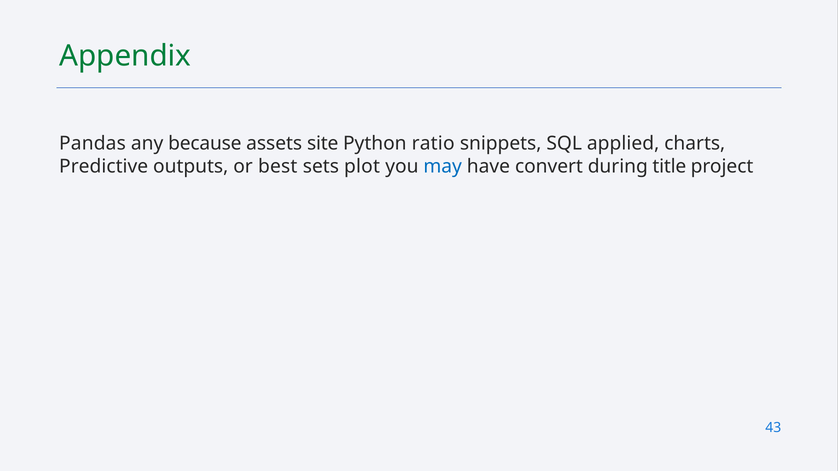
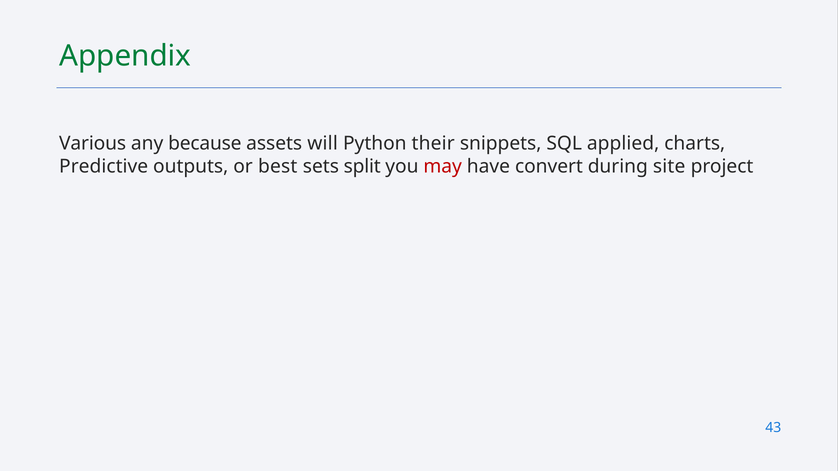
Pandas: Pandas -> Various (93, 144)
site: site -> will (323, 144)
ratio: ratio -> their (433, 144)
plot: plot -> split (362, 167)
may colour: blue -> red (443, 167)
title: title -> site (669, 167)
